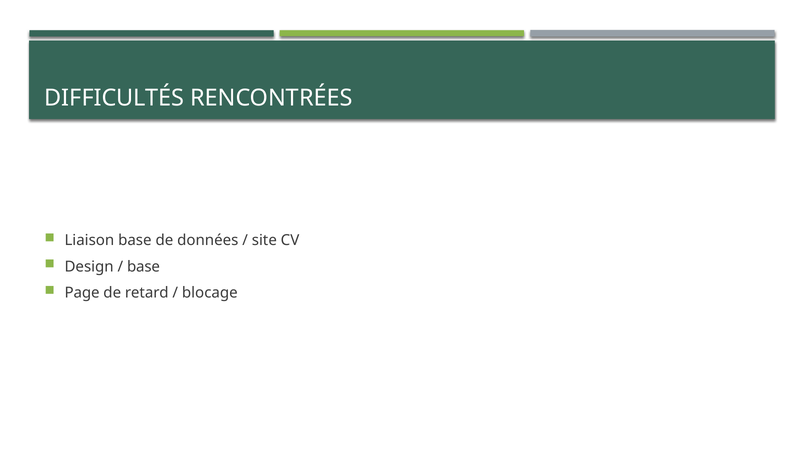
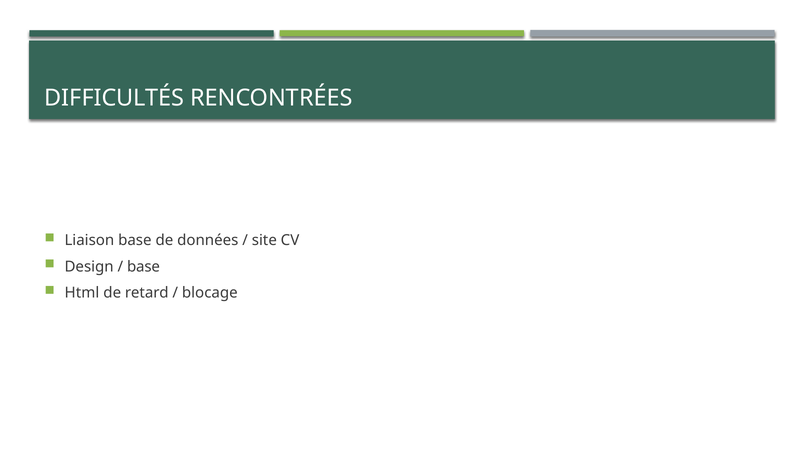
Page: Page -> Html (82, 292)
